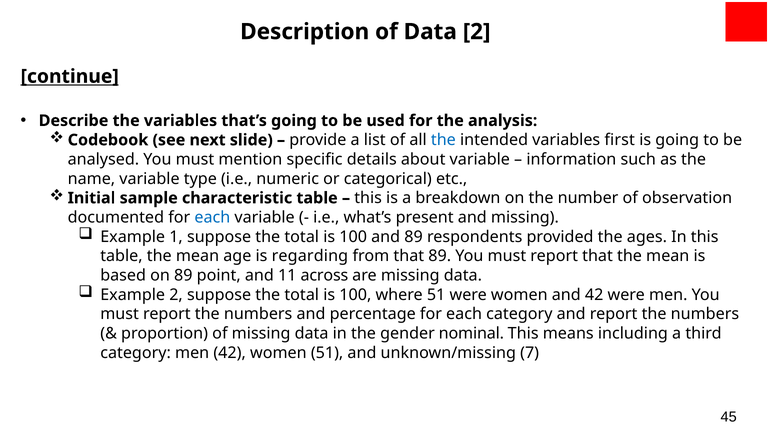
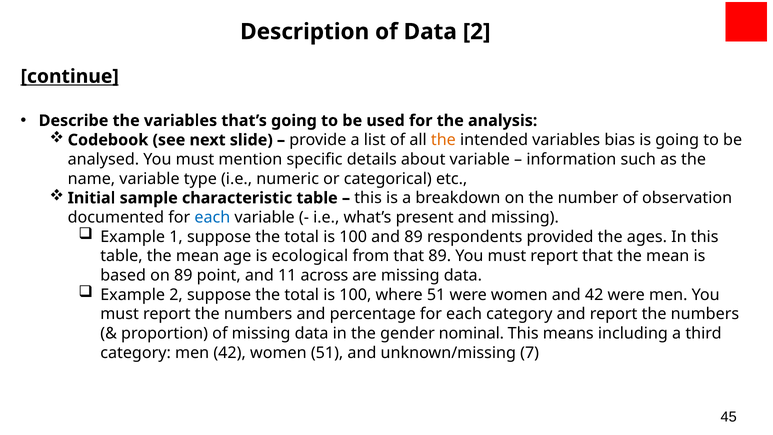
the colour: blue -> orange (443, 140)
first: first -> bias (620, 140)
regarding: regarding -> ecological (310, 256)
